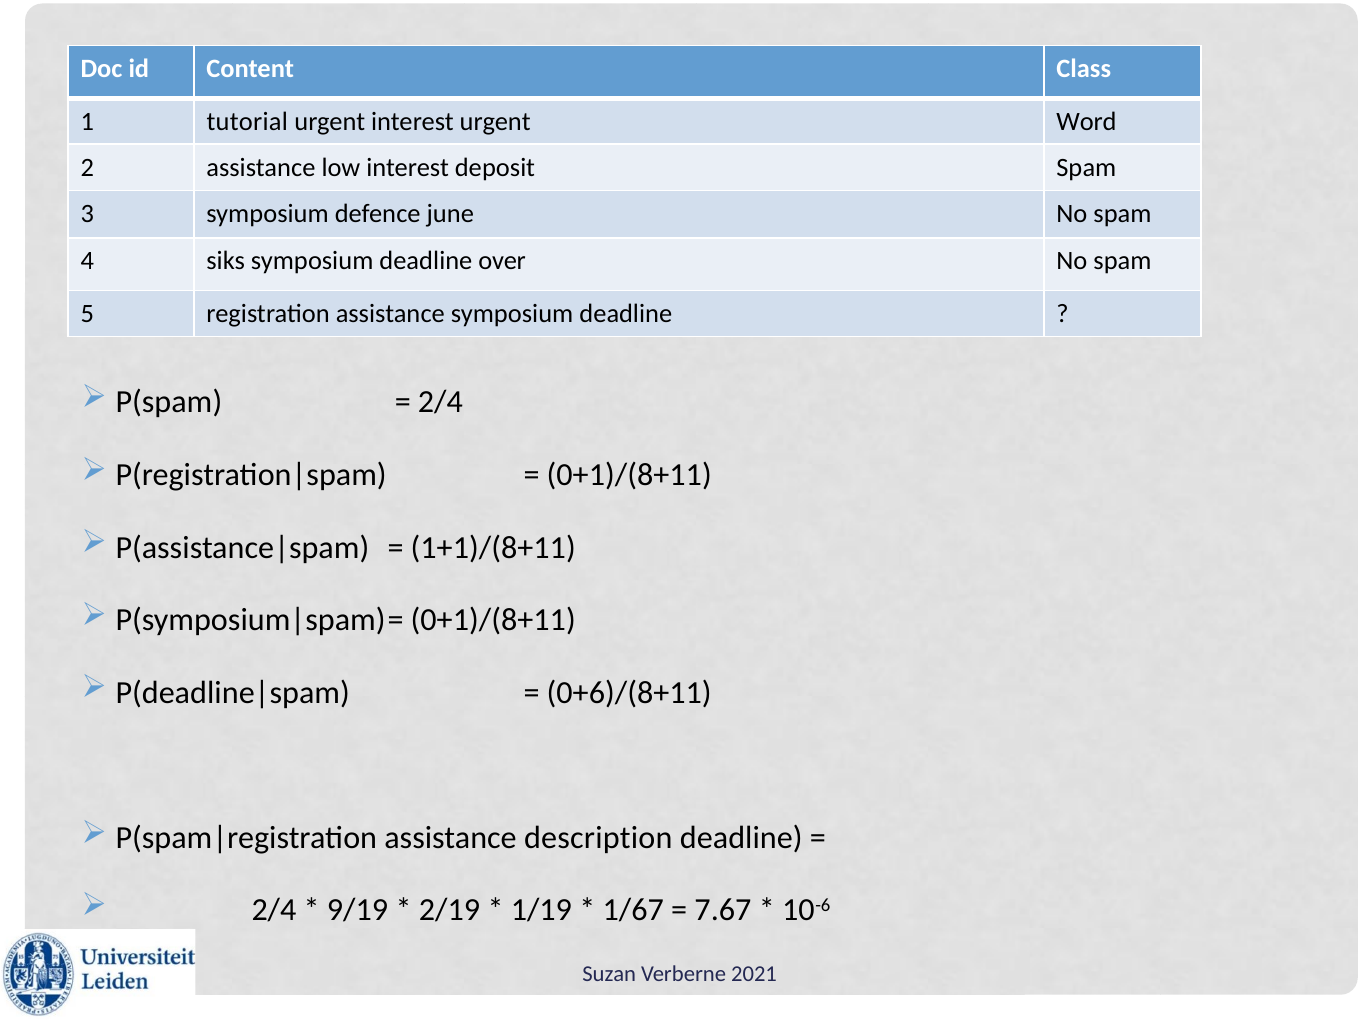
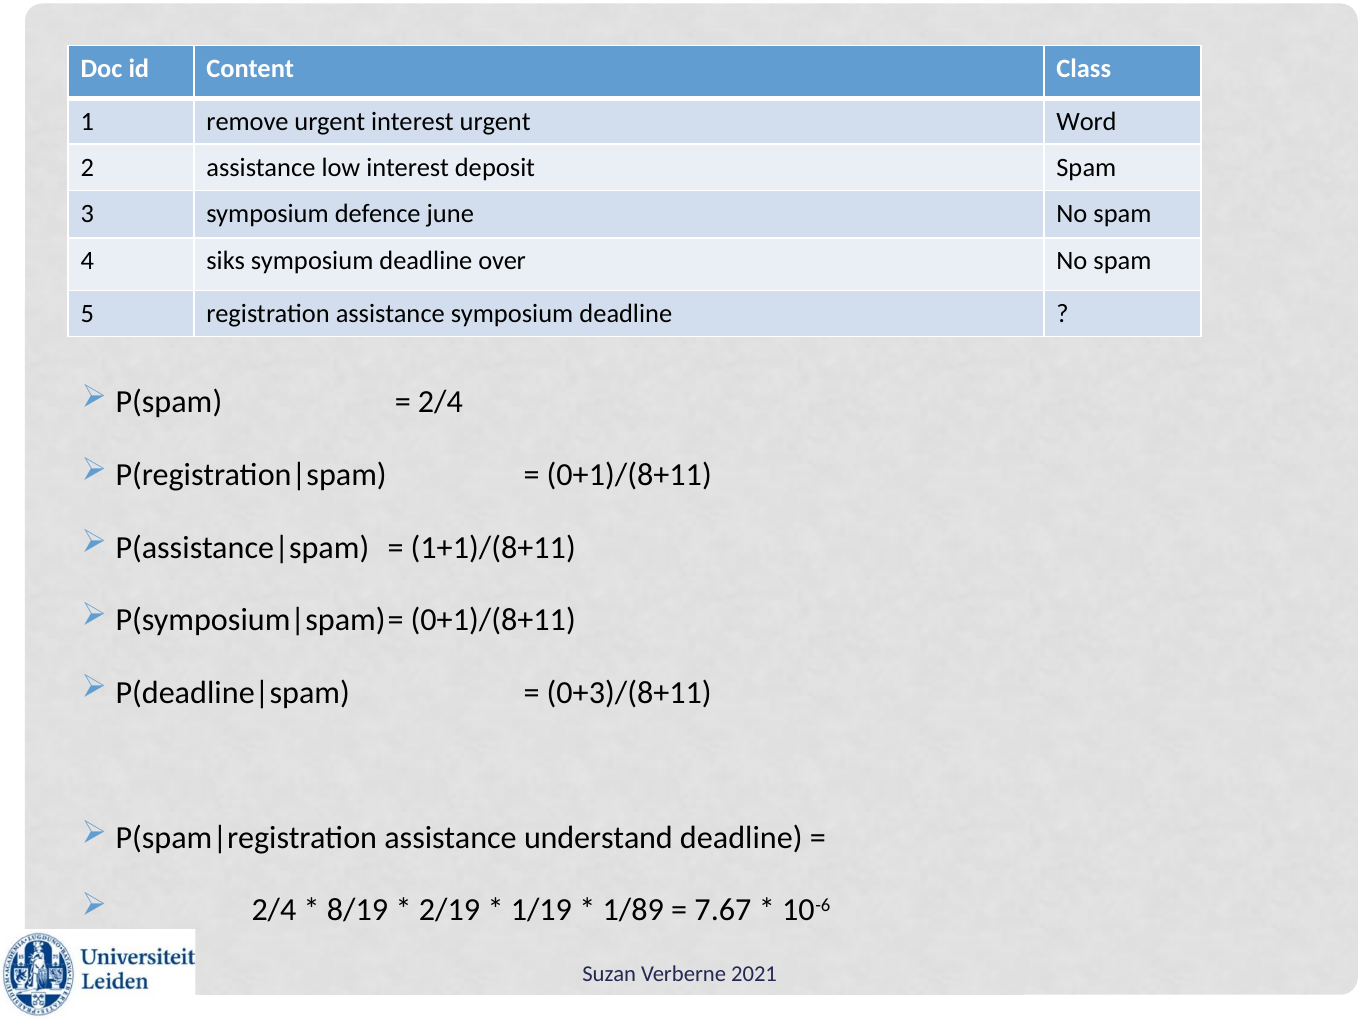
tutorial: tutorial -> remove (247, 121)
0+6)/(8+11: 0+6)/(8+11 -> 0+3)/(8+11 (629, 693)
description: description -> understand (598, 838)
9/19: 9/19 -> 8/19 (358, 910)
1/67: 1/67 -> 1/89 (633, 910)
